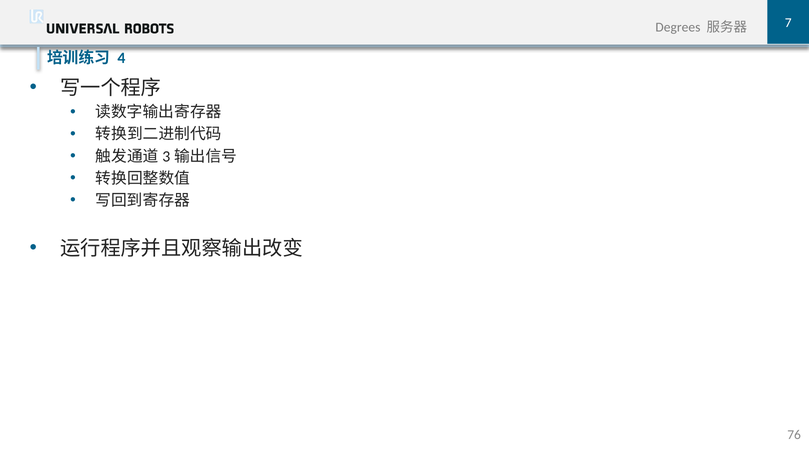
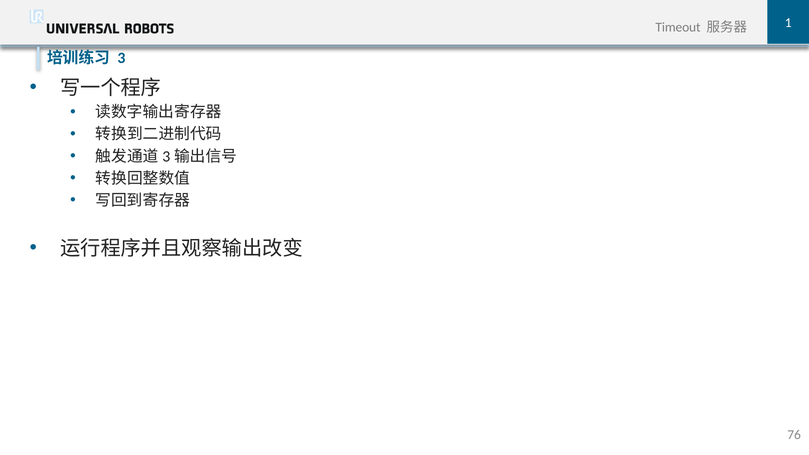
Degrees: Degrees -> Timeout (678, 27)
7: 7 -> 1 (788, 23)
4: 4 -> 3 (121, 58)
